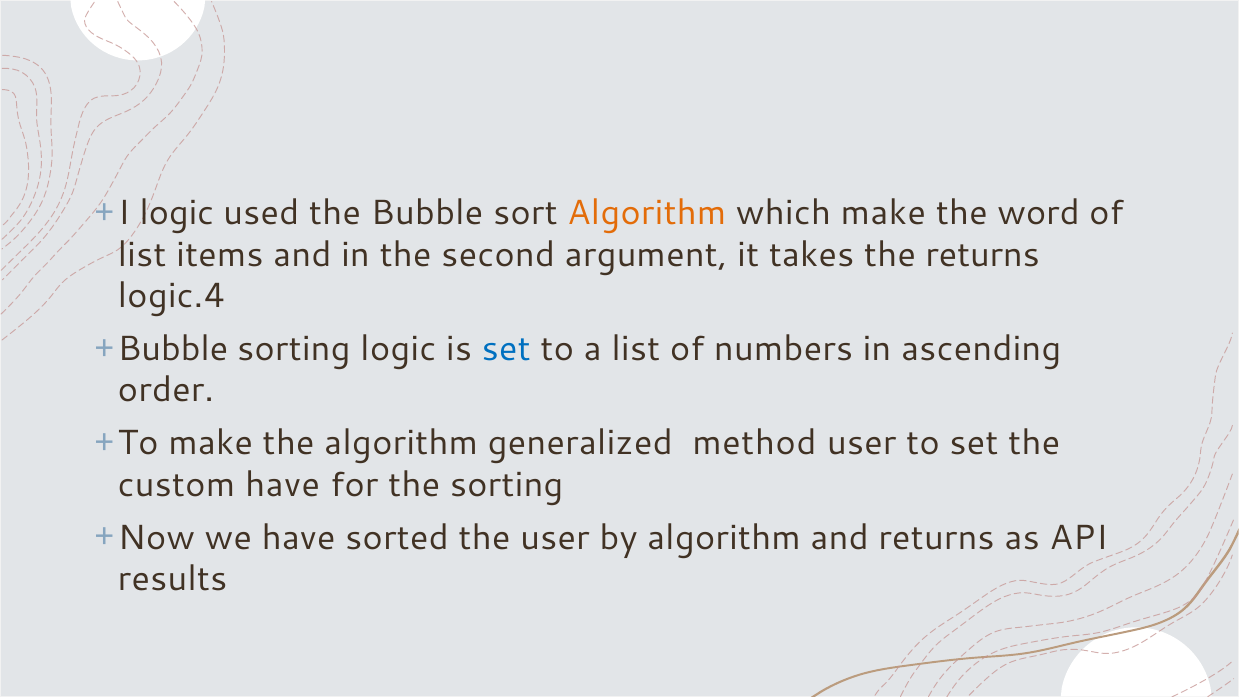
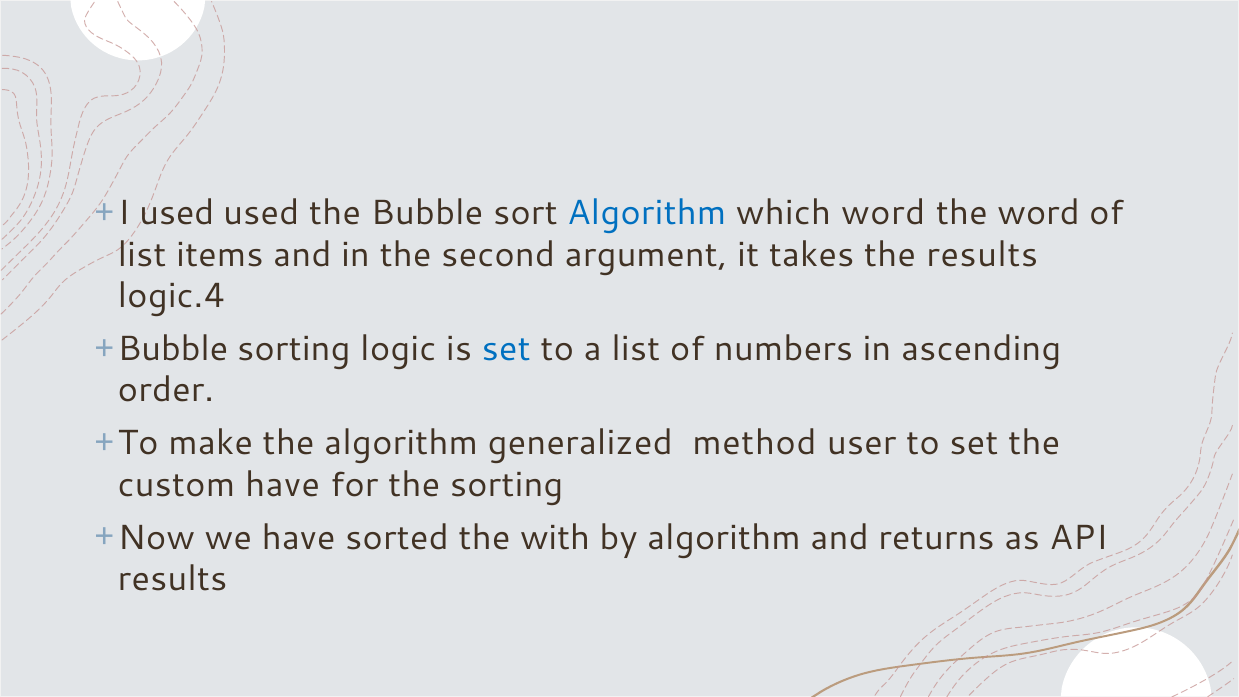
I logic: logic -> used (177, 213)
Algorithm colour: orange -> blue (647, 213)
which make: make -> word (883, 213)
the returns: returns -> results (982, 254)
the user: user -> with (555, 538)
